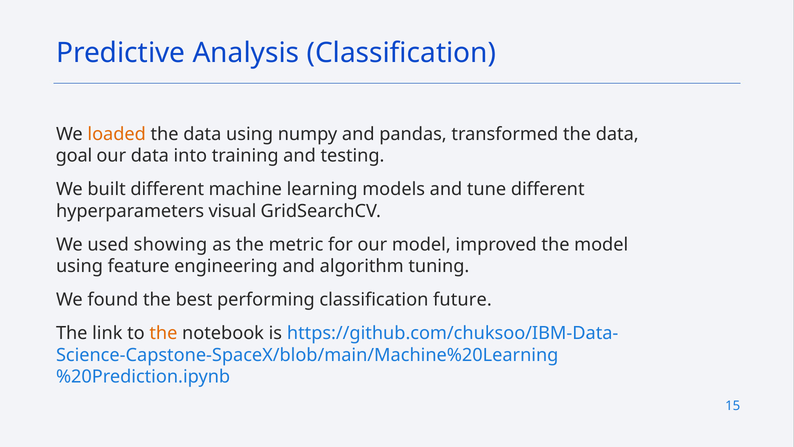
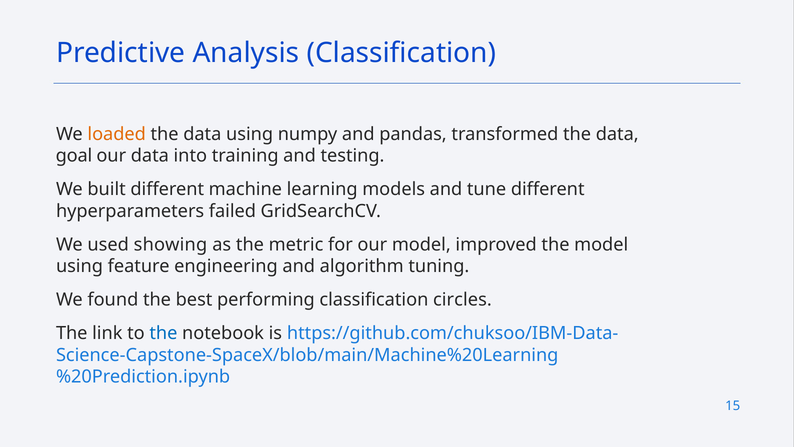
visual: visual -> failed (232, 211)
future: future -> circles (462, 300)
the colour: orange -> blue (163, 333)
